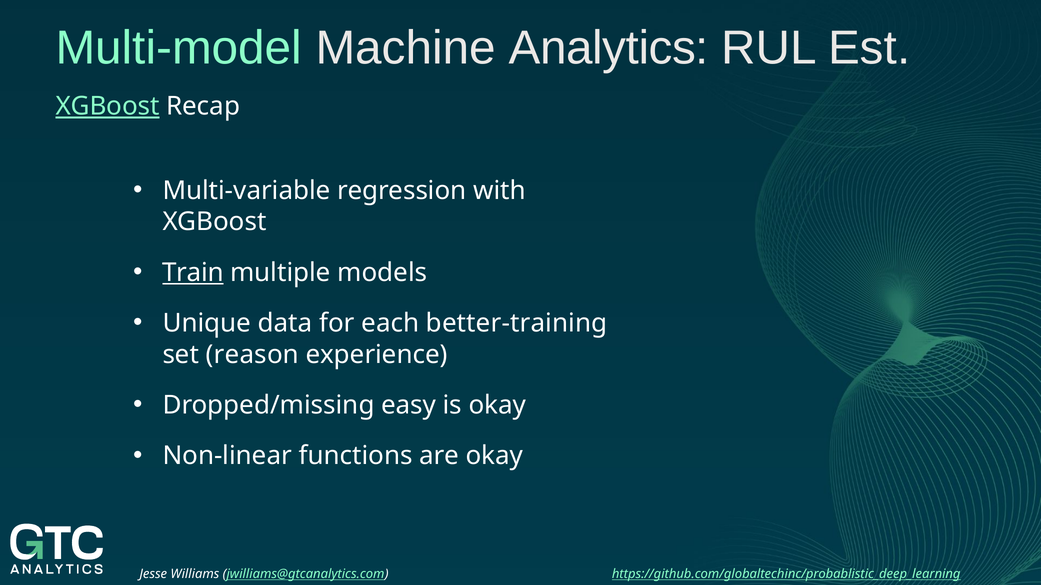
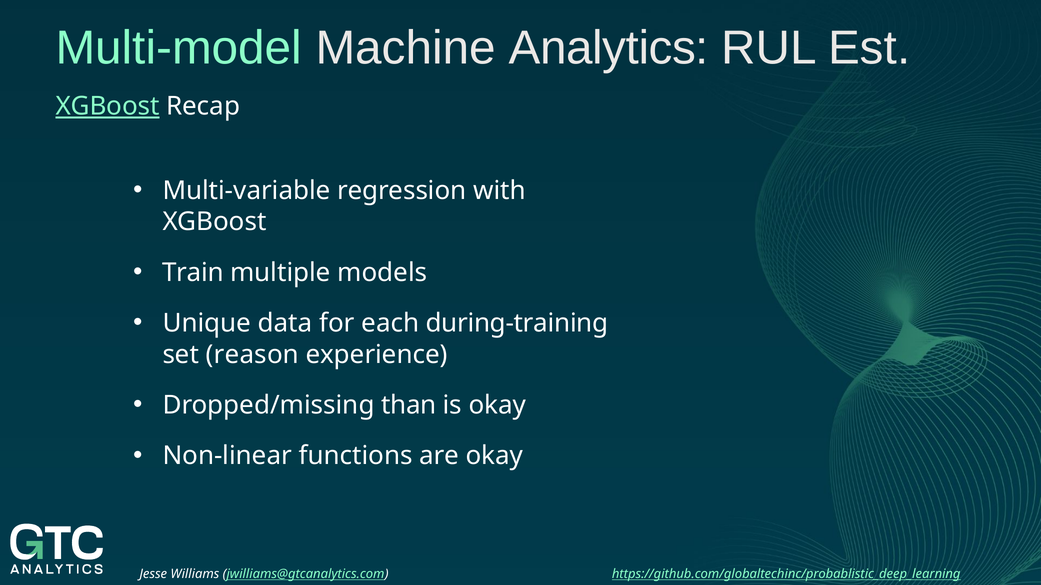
Train underline: present -> none (193, 273)
better-training: better-training -> during-training (517, 324)
easy: easy -> than (409, 406)
